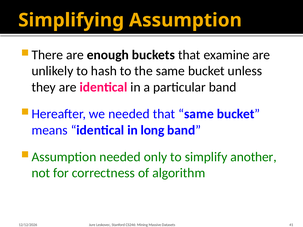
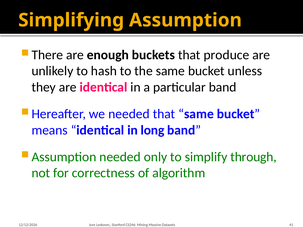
examine: examine -> produce (226, 55)
another: another -> through (254, 157)
